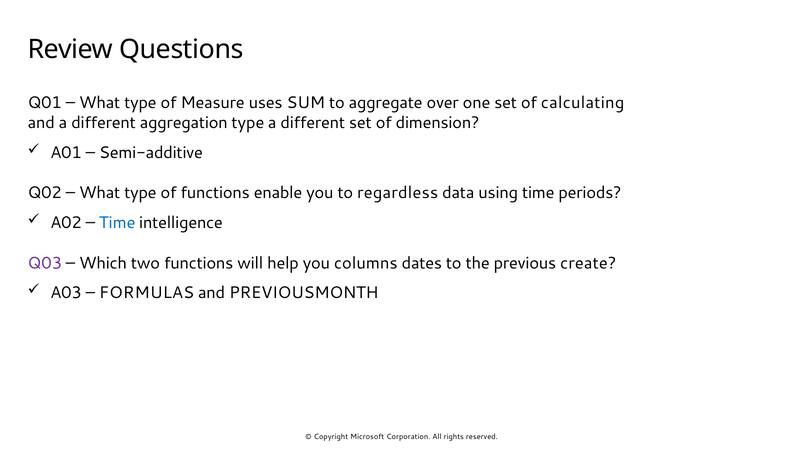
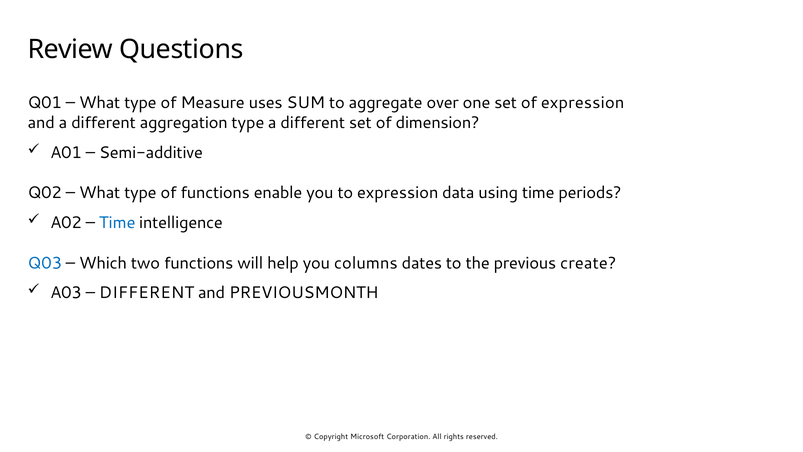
of calculating: calculating -> expression (583, 103)
to regardless: regardless -> expression (398, 193)
Q03 colour: purple -> blue (45, 263)
FORMULAS: FORMULAS -> DIFFERENT (147, 293)
